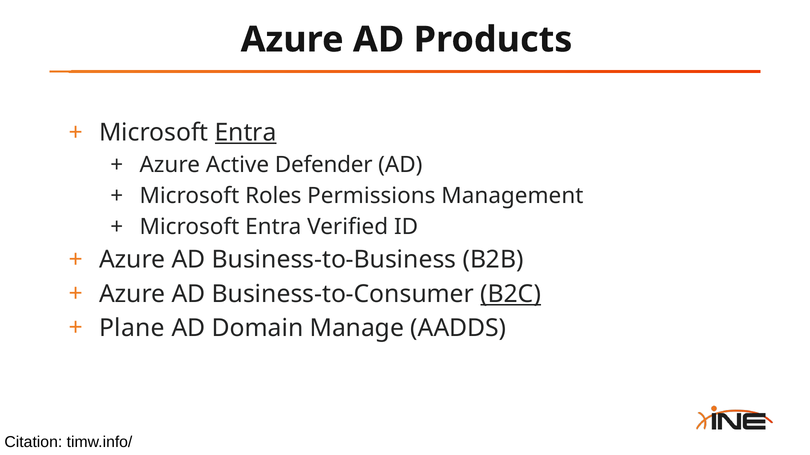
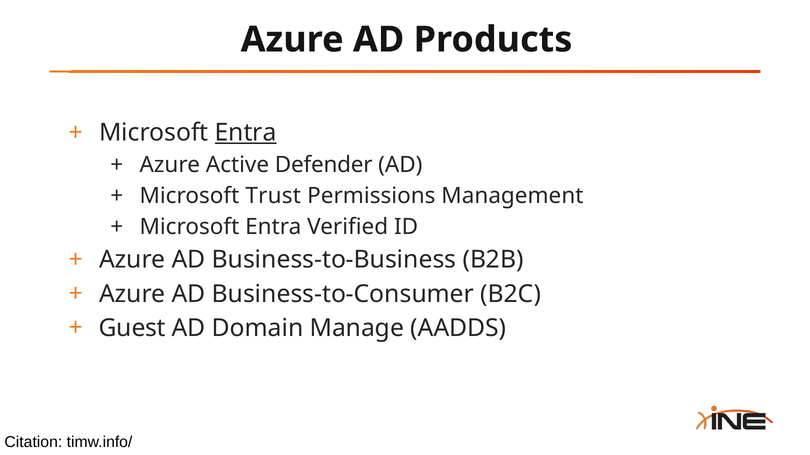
Roles: Roles -> Trust (273, 196)
B2C underline: present -> none (511, 294)
Plane: Plane -> Guest (132, 328)
